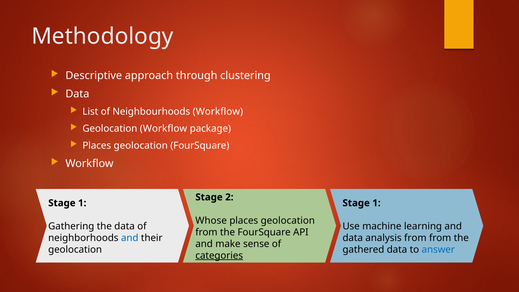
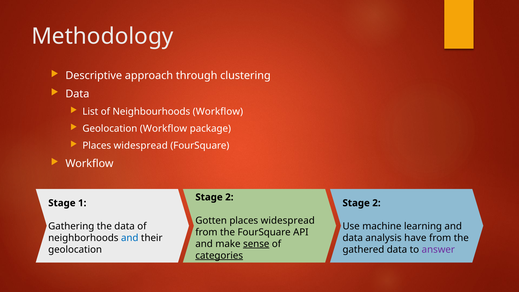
geolocation: geolocation -> widespread (141, 146)
1: 1 -> 2 (376, 203)
Whose: Whose -> Gotten (211, 220)
geolocation: geolocation -> widespread (288, 220)
analysis from: from -> have (415, 238)
sense underline: none -> present (256, 244)
answer colour: blue -> purple (438, 250)
